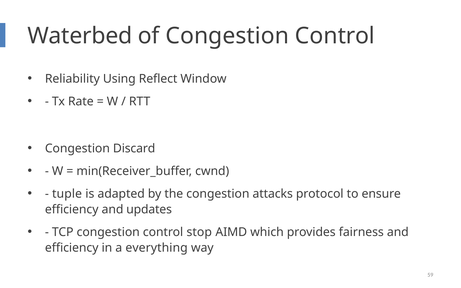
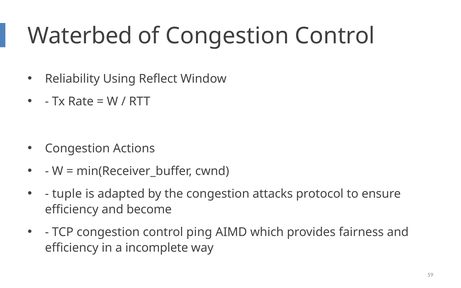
Discard: Discard -> Actions (134, 149)
updates: updates -> become (149, 210)
stop: stop -> ping (199, 232)
everything: everything -> incomplete (157, 248)
